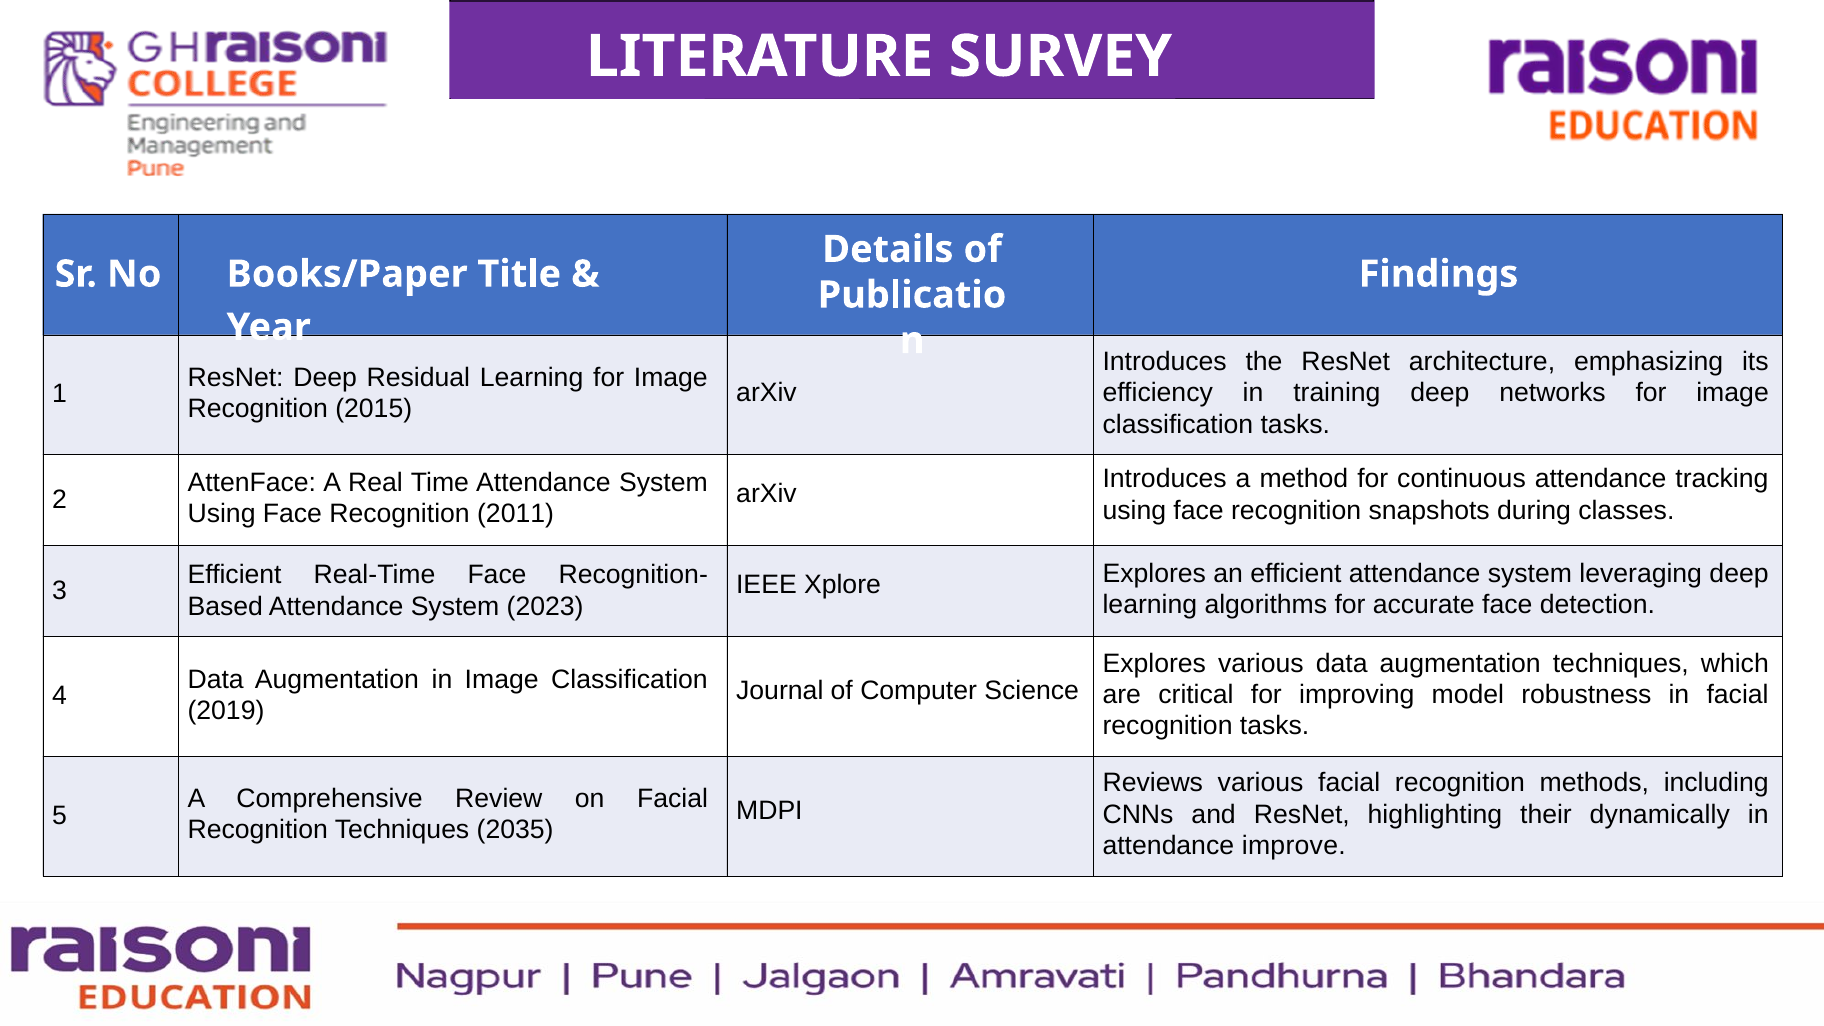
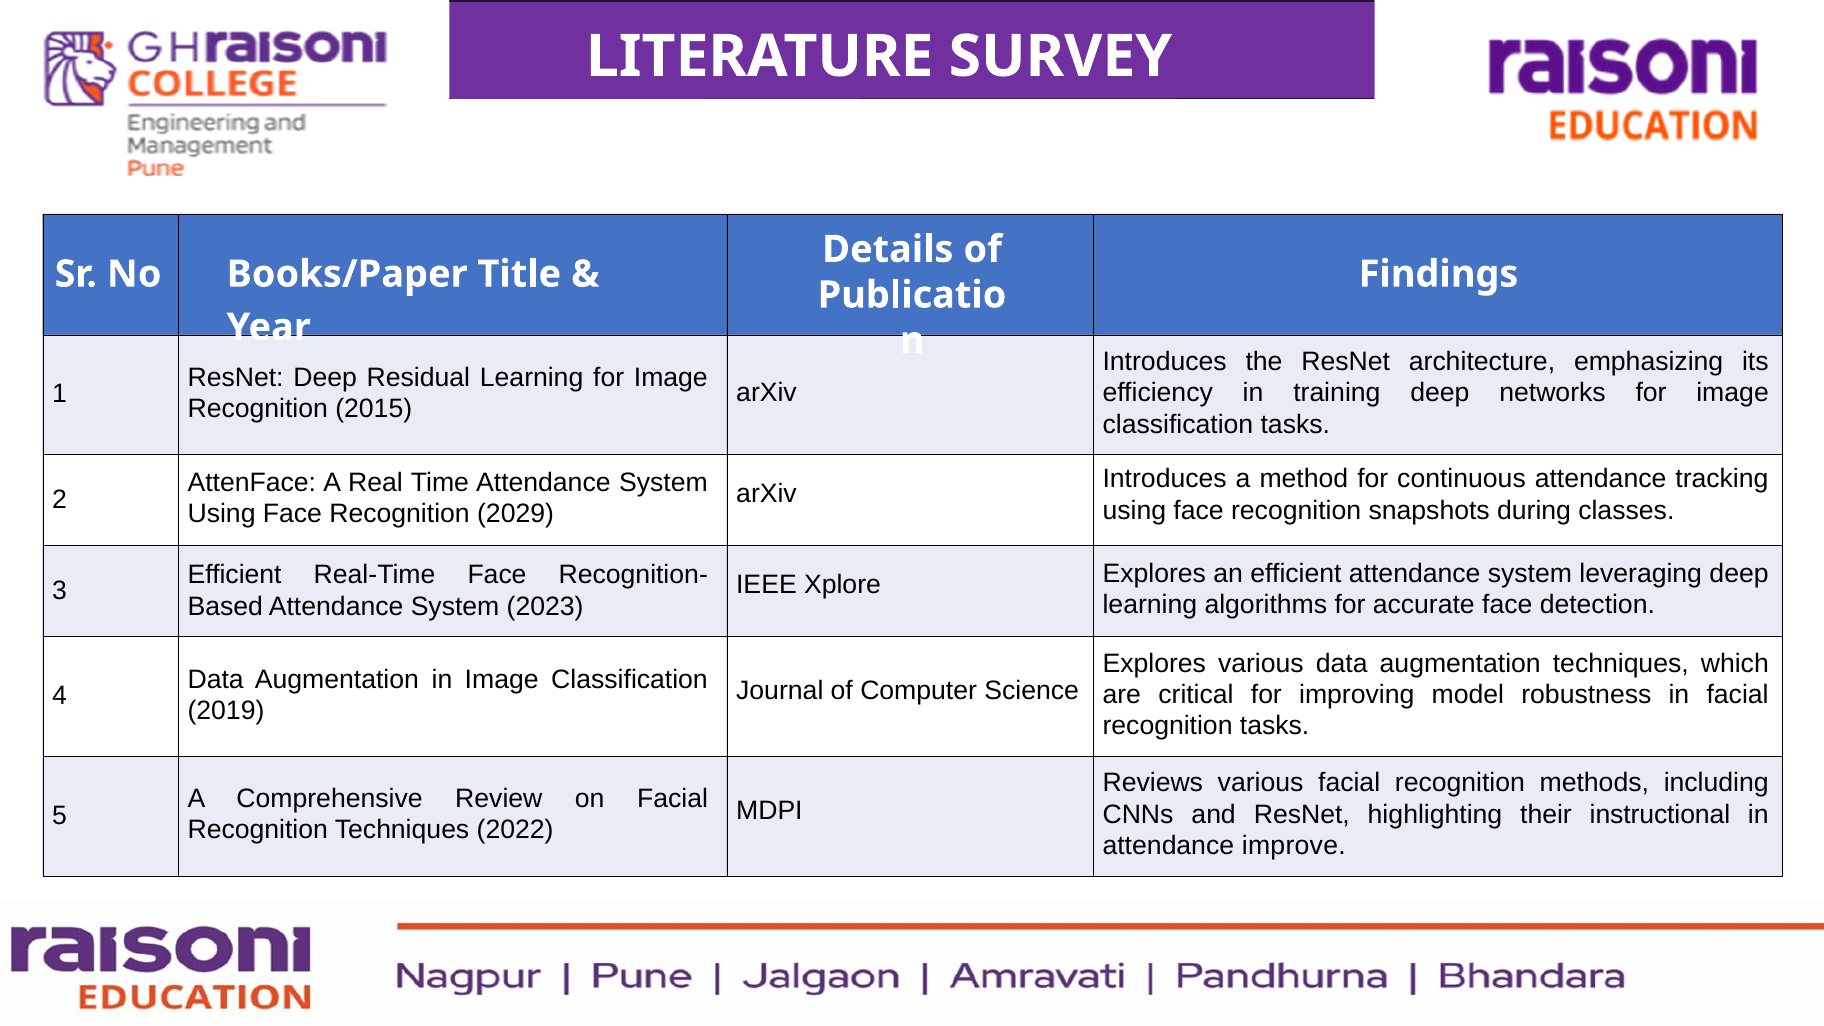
2011: 2011 -> 2029 (516, 514)
dynamically: dynamically -> instructional (1660, 814)
2035: 2035 -> 2022 (515, 830)
